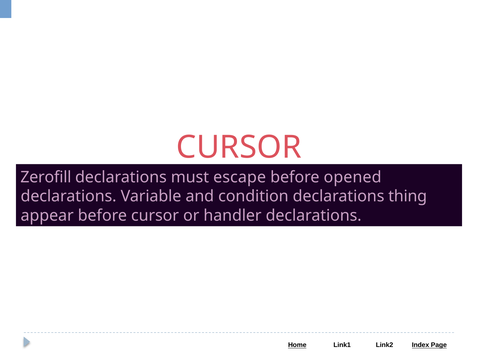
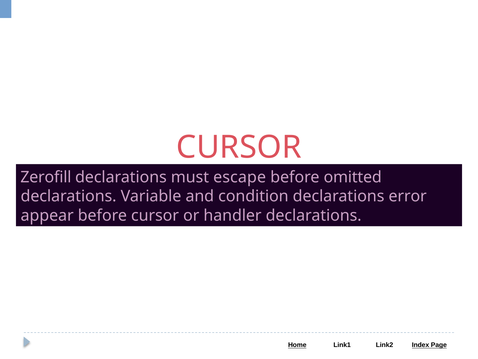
opened: opened -> omitted (353, 177)
thing: thing -> error (408, 196)
